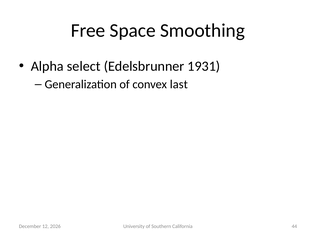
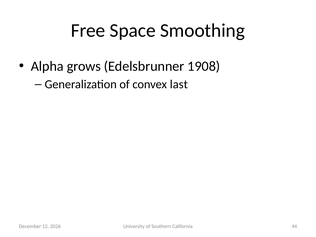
select: select -> grows (84, 66)
1931: 1931 -> 1908 (204, 66)
